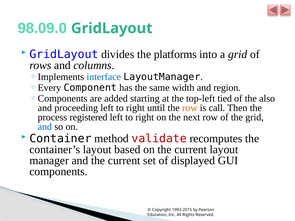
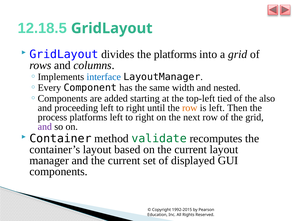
98.09.0: 98.09.0 -> 12.18.5 (42, 28)
region: region -> nested (227, 88)
is call: call -> left (217, 108)
process registered: registered -> platforms (88, 117)
and colour: blue -> purple (45, 127)
validate colour: red -> green (159, 139)
